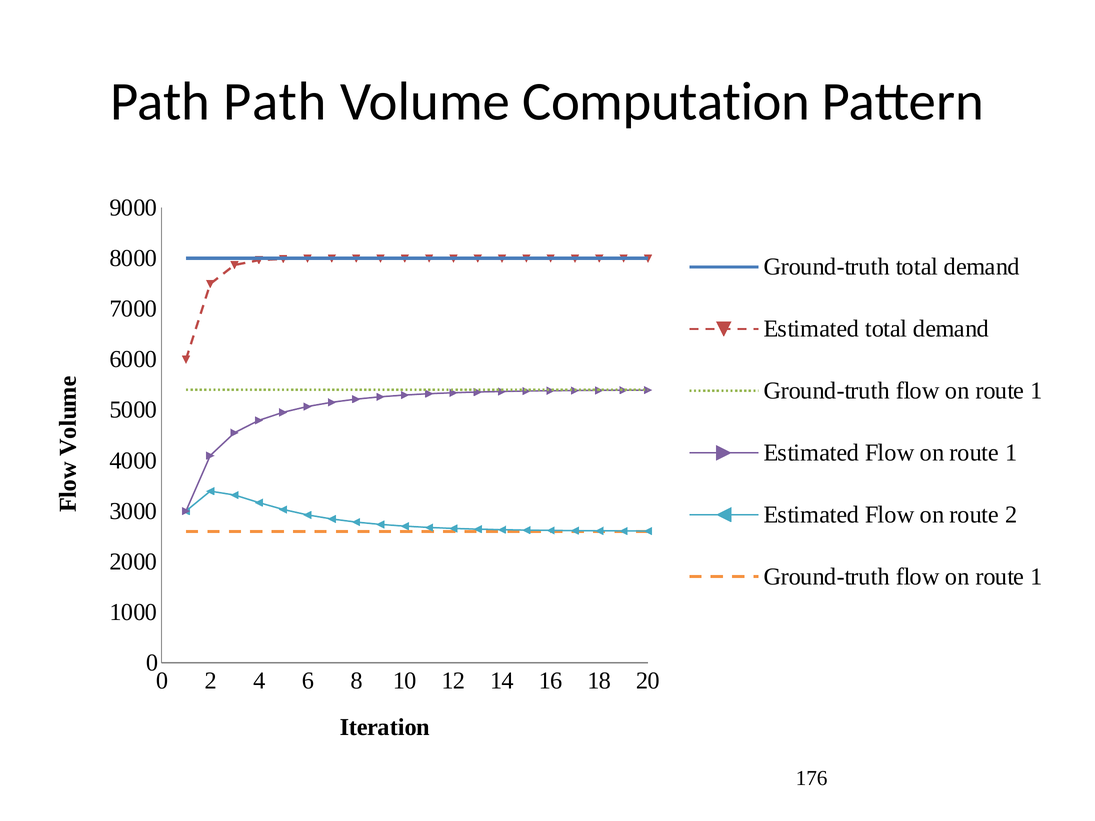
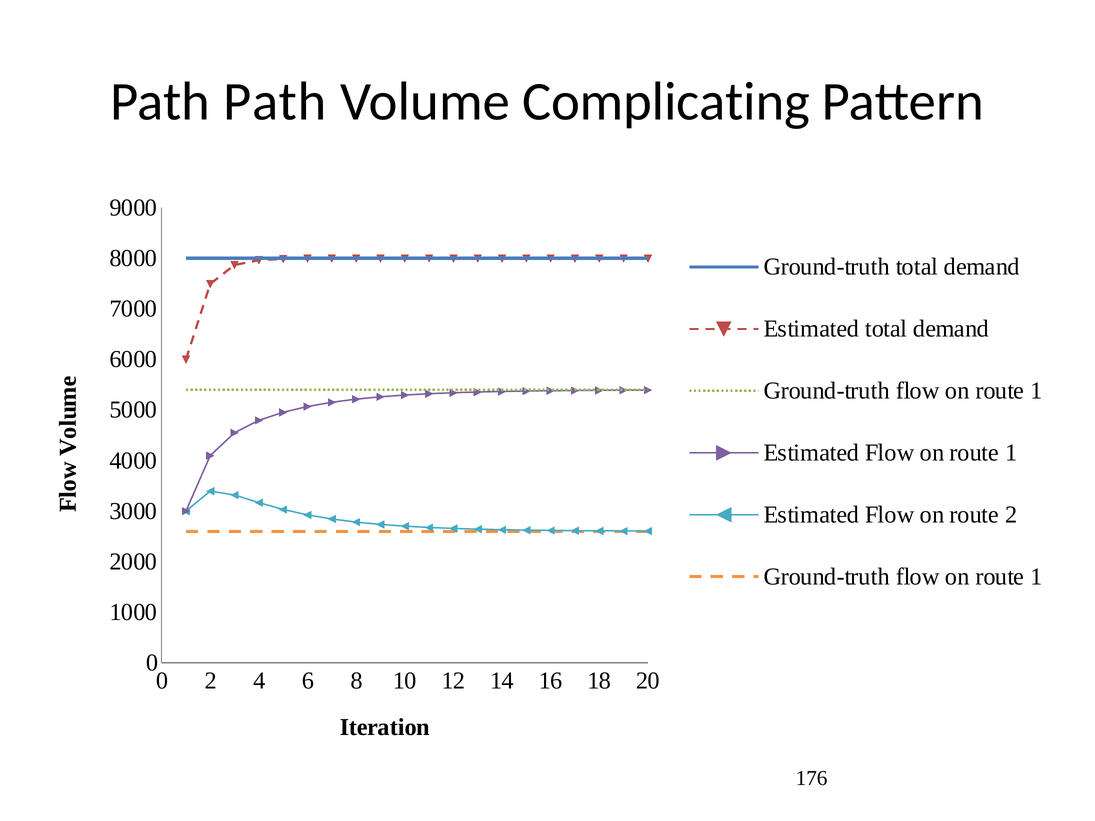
Computation: Computation -> Complicating (666, 102)
